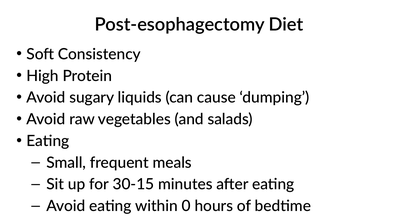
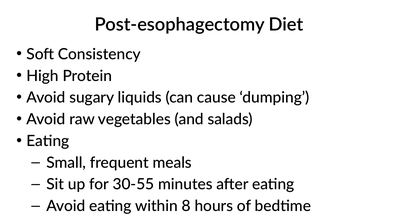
30-15: 30-15 -> 30-55 (133, 185)
0: 0 -> 8 (186, 206)
